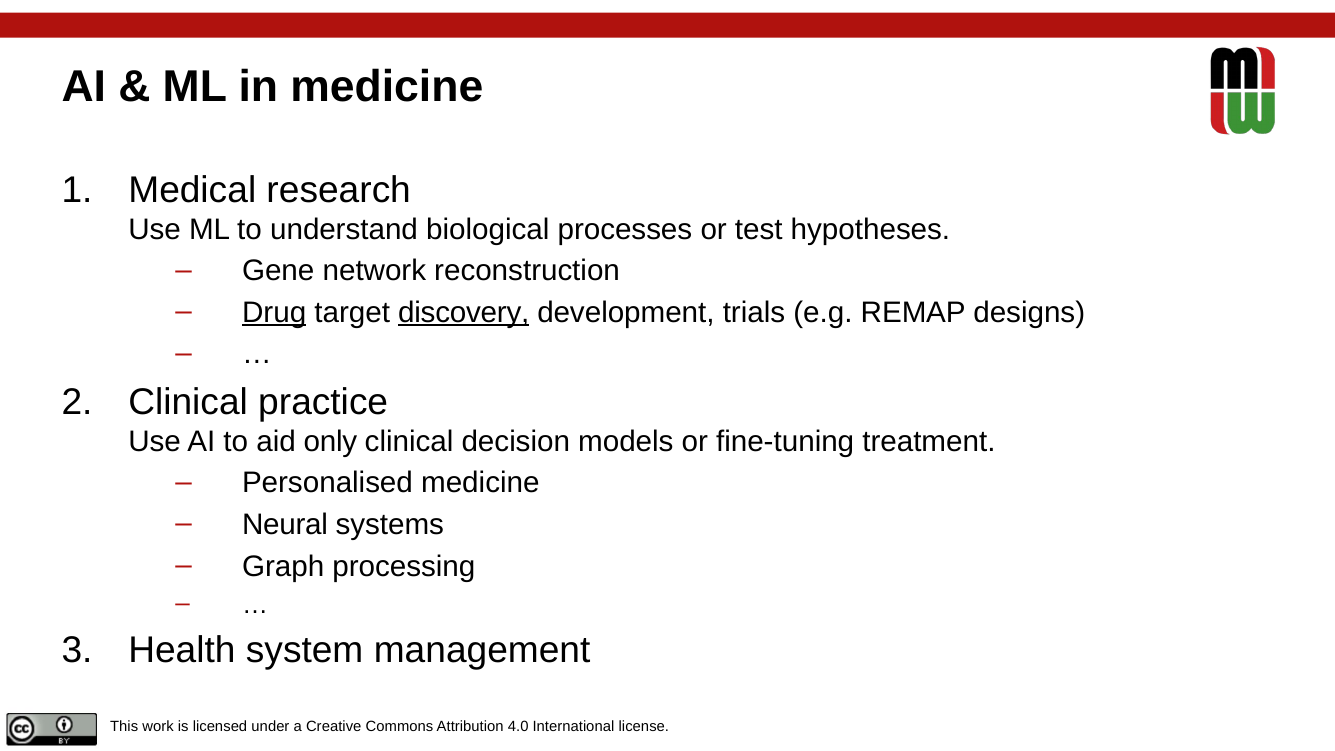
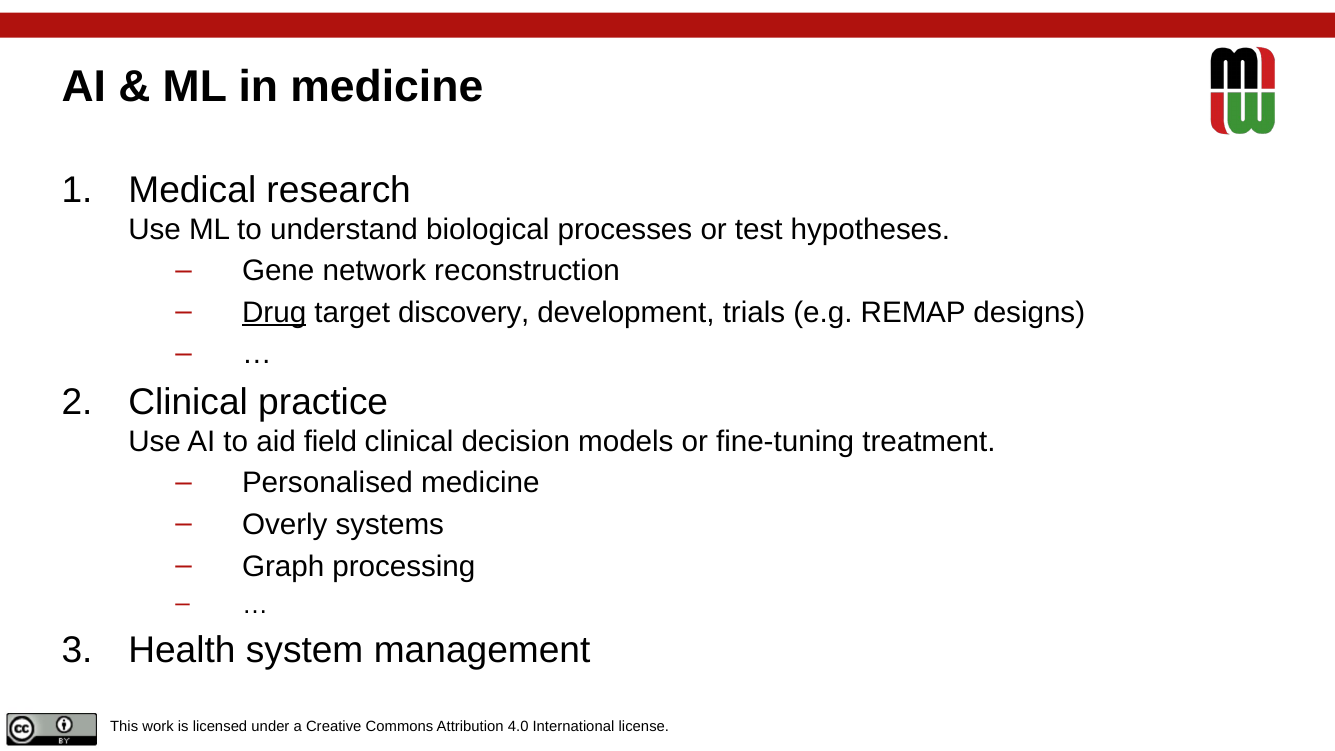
discovery underline: present -> none (464, 313)
only: only -> field (330, 442)
Neural: Neural -> Overly (285, 525)
